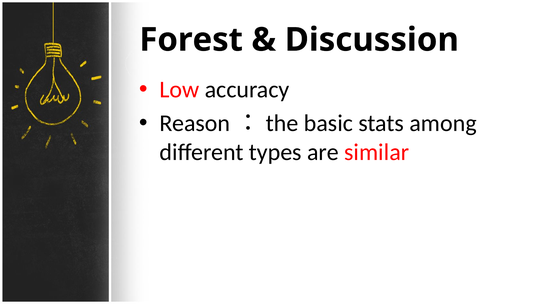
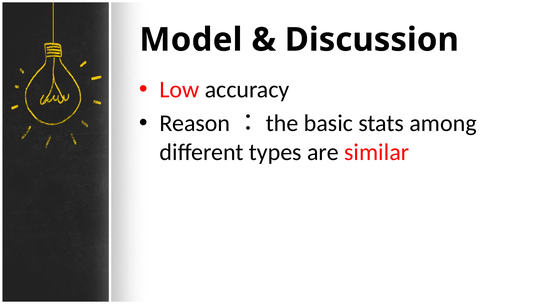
Forest: Forest -> Model (191, 40)
